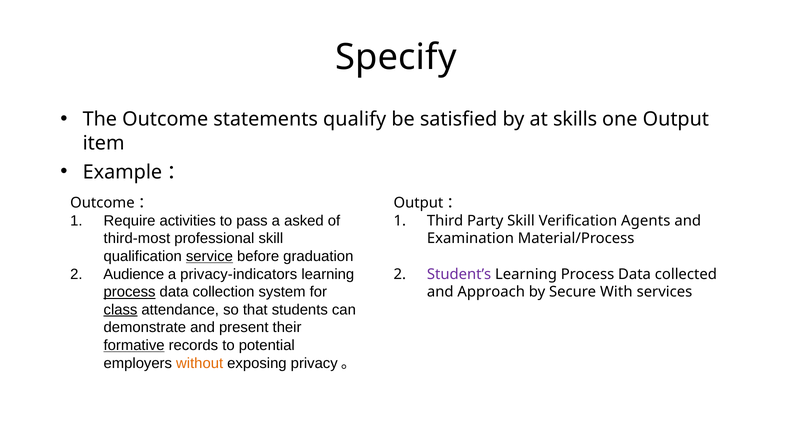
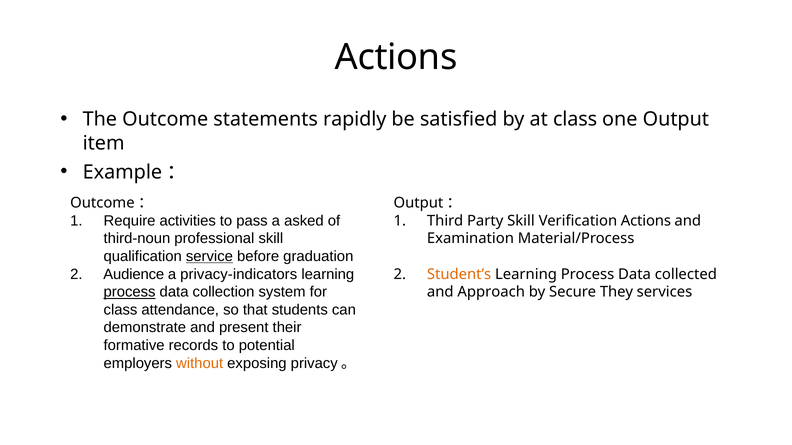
Specify: Specify -> Actions (396, 58)
qualify: qualify -> rapidly (355, 119)
at skills: skills -> class (575, 119)
Verification Agents: Agents -> Actions (646, 221)
third-most: third-most -> third-noun (137, 239)
Student’s colour: purple -> orange (459, 274)
With: With -> They (616, 292)
class underline: present -> none (120, 310)
formative underline: present -> none (134, 346)
